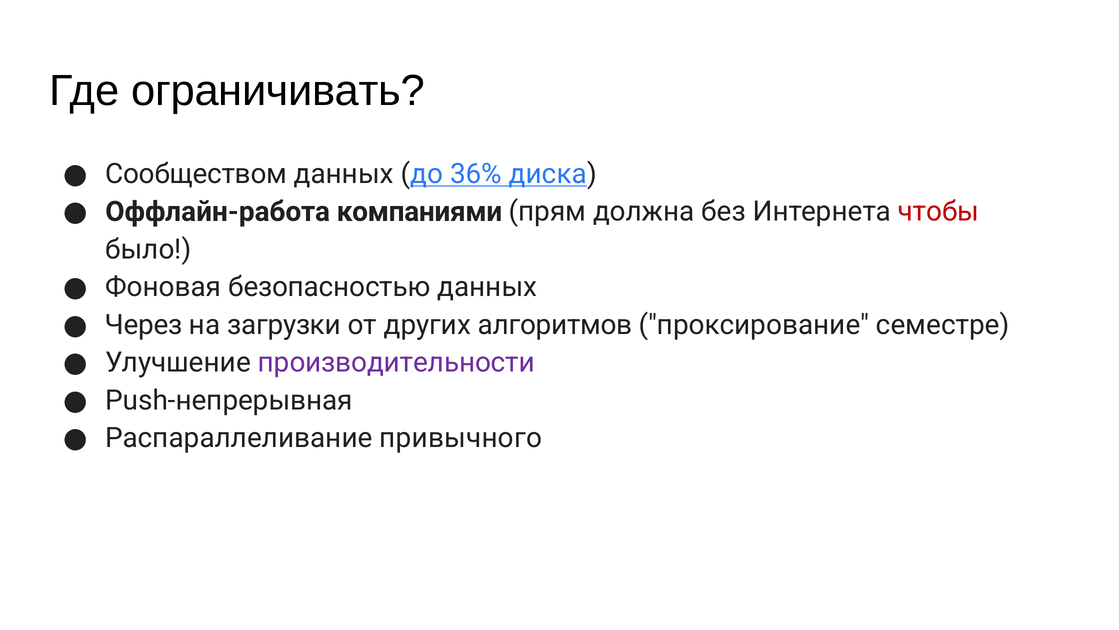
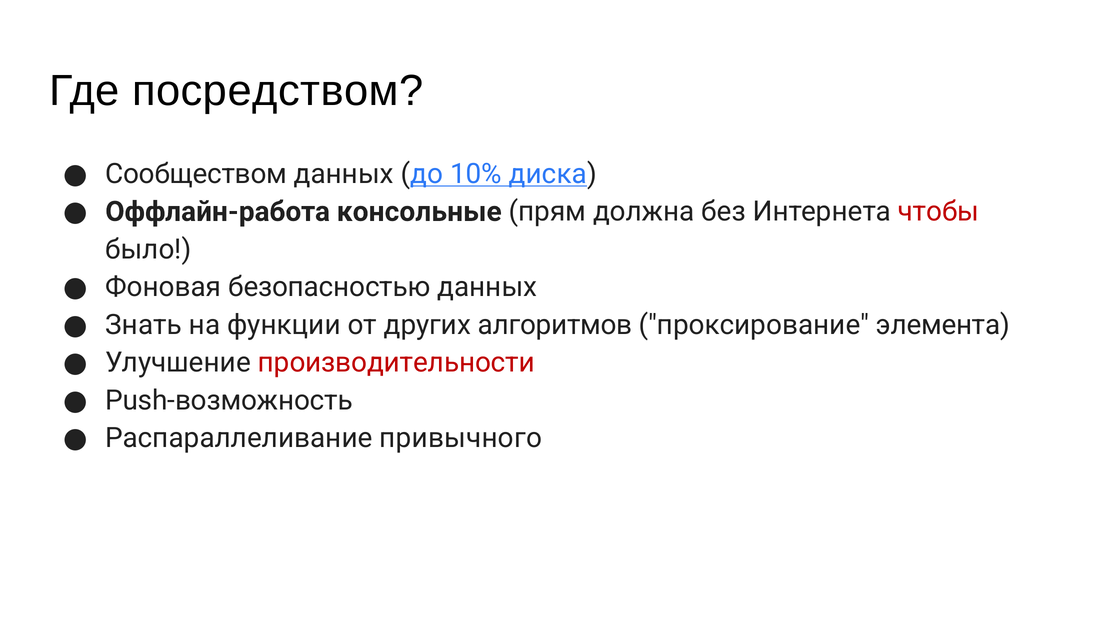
ограничивать: ограничивать -> посредством (278, 91)
36%: 36% -> 10% (476, 174)
компаниями: компаниями -> консольные (419, 211)
Через: Через -> Знать (144, 325)
загрузки: загрузки -> функции (284, 325)
семестре: семестре -> элемента (943, 325)
производительности colour: purple -> red (396, 362)
Push-непрерывная: Push-непрерывная -> Push-возможность (229, 400)
